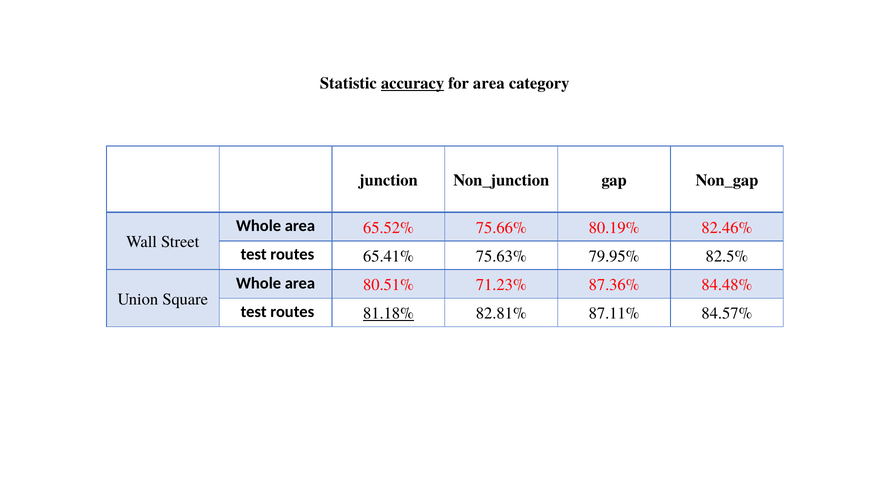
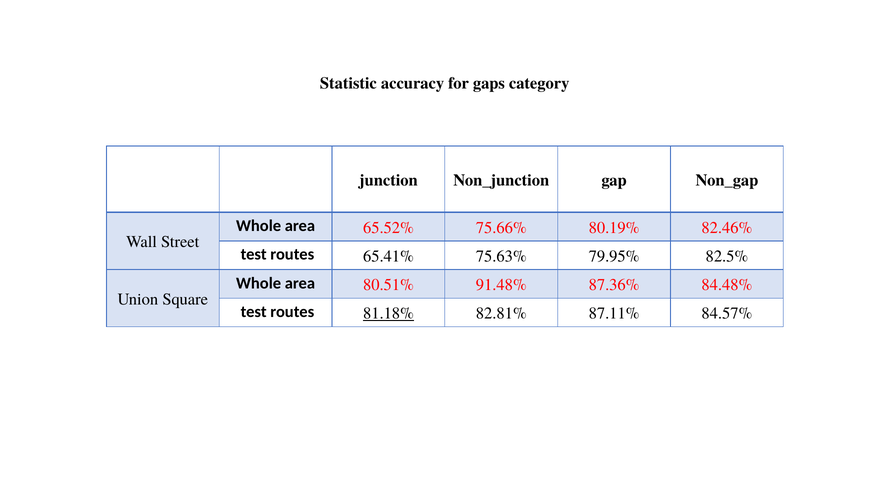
accuracy underline: present -> none (413, 84)
for area: area -> gaps (489, 84)
71.23%: 71.23% -> 91.48% (501, 285)
